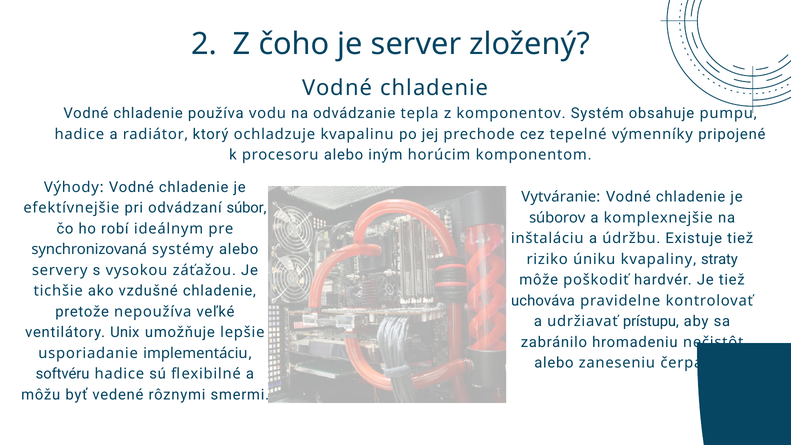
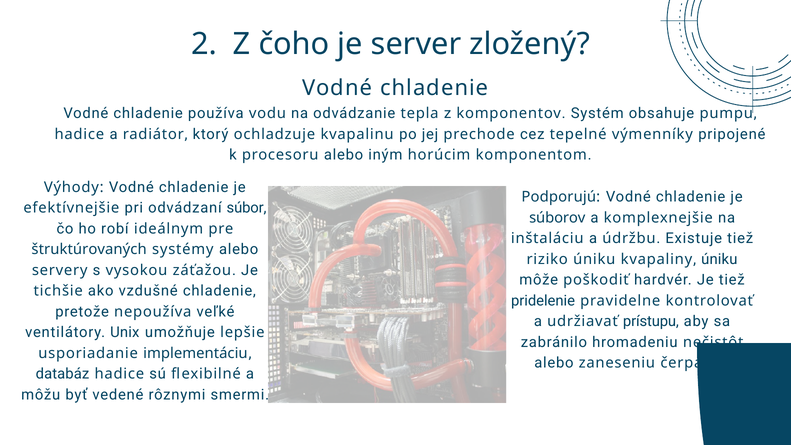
Vytváranie: Vytváranie -> Podporujú (561, 197)
synchronizovaná: synchronizovaná -> štruktúrovaných (89, 249)
straty: straty -> úniku (719, 259)
uchováva: uchováva -> pridelenie (543, 301)
softvéru: softvéru -> databáz (63, 374)
